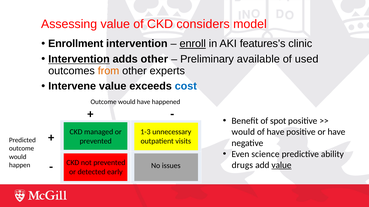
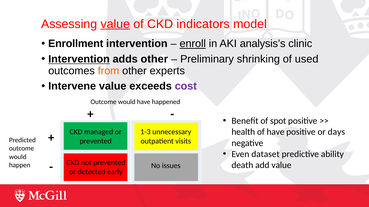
value underline: none -> present (115, 24)
considers: considers -> indicators (203, 24)
features’s: features’s -> analysis’s (263, 44)
available: available -> shrinking (258, 59)
cost colour: blue -> purple (186, 86)
would: would -> health (243, 132)
or have: have -> days (336, 132)
science: science -> dataset (265, 154)
drugs: drugs -> death (242, 166)
value underline: present -> none (281, 166)
